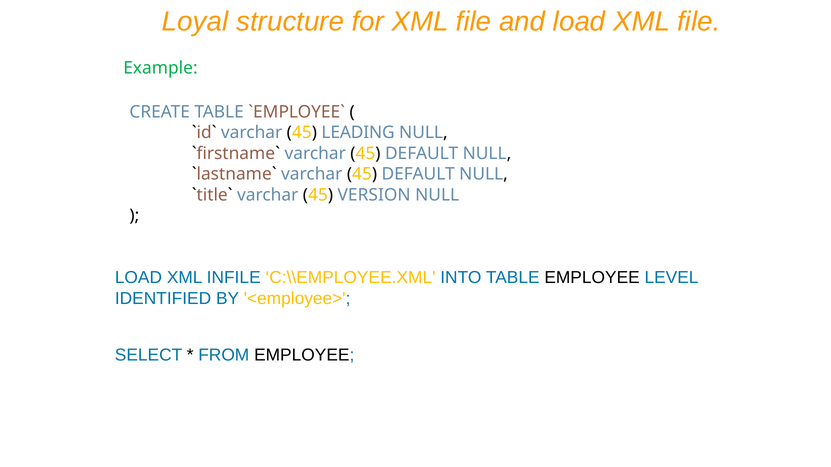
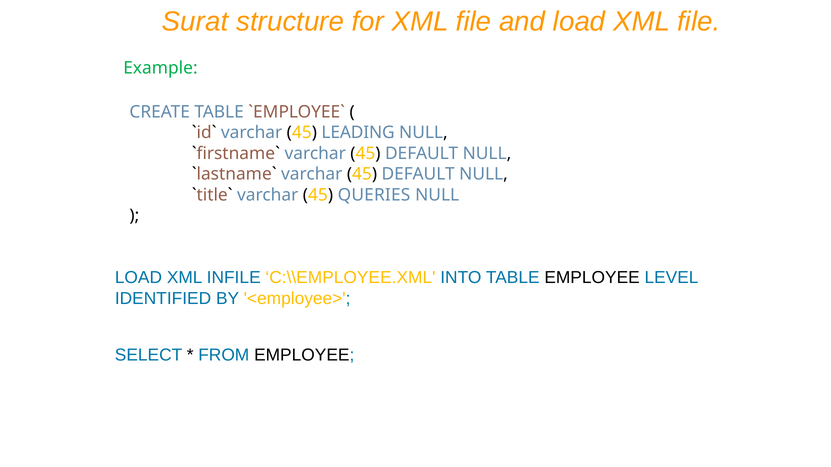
Loyal: Loyal -> Surat (195, 22)
VERSION: VERSION -> QUERIES (374, 195)
